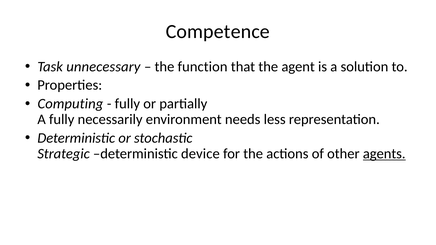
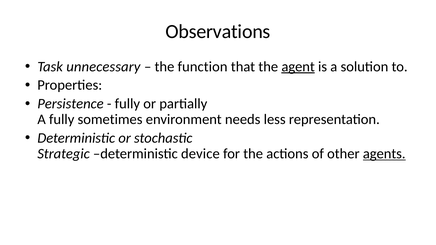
Competence: Competence -> Observations (218, 32)
agent underline: none -> present (298, 67)
Computing: Computing -> Persistence (70, 104)
necessarily: necessarily -> sometimes (110, 120)
